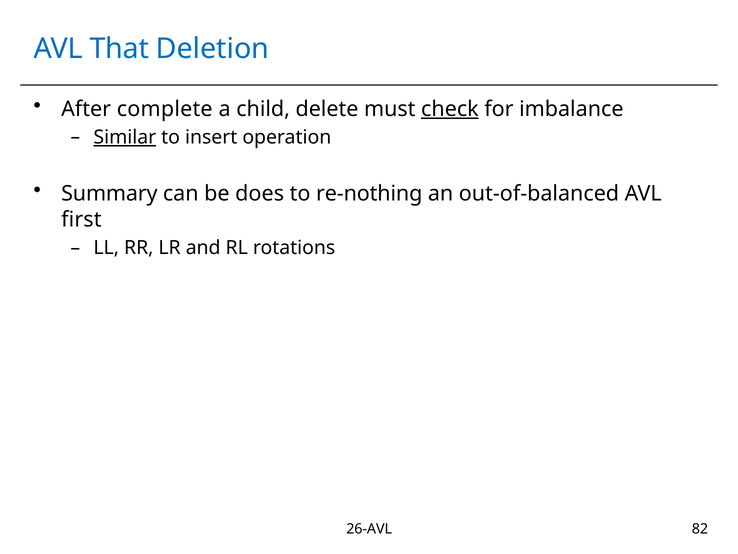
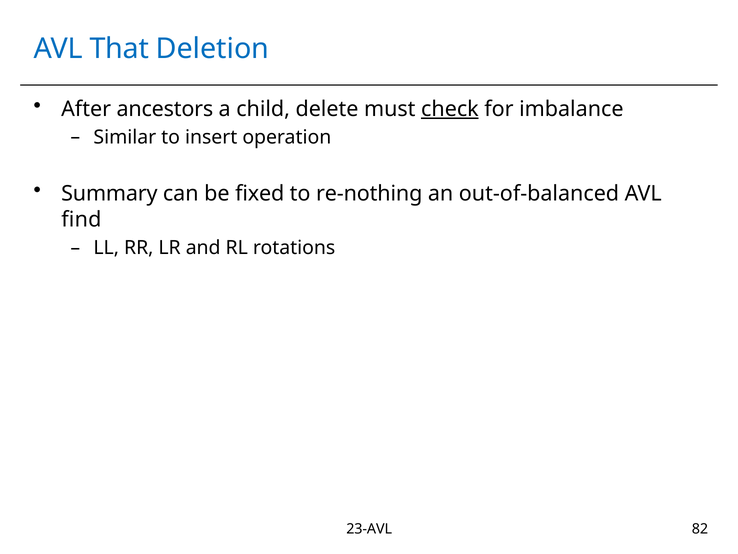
complete: complete -> ancestors (165, 109)
Similar underline: present -> none (125, 137)
does: does -> fixed (260, 194)
first: first -> find (81, 219)
26-AVL: 26-AVL -> 23-AVL (369, 528)
